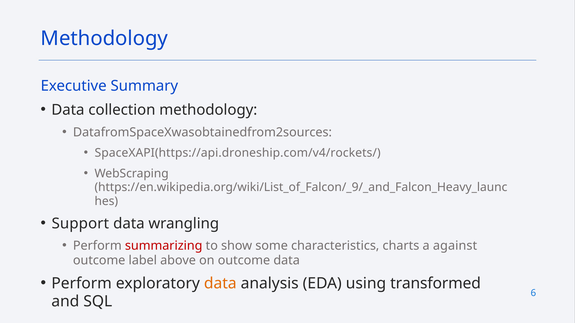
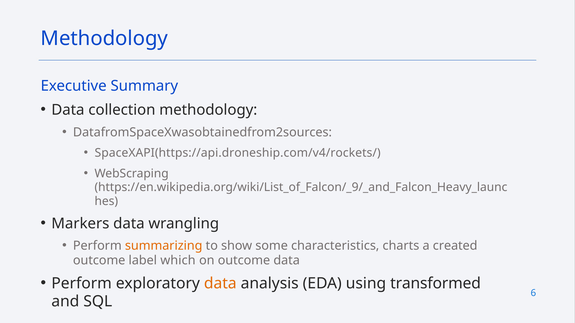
Support: Support -> Markers (80, 224)
summarizing colour: red -> orange (164, 246)
against: against -> created (455, 246)
above: above -> which (178, 261)
